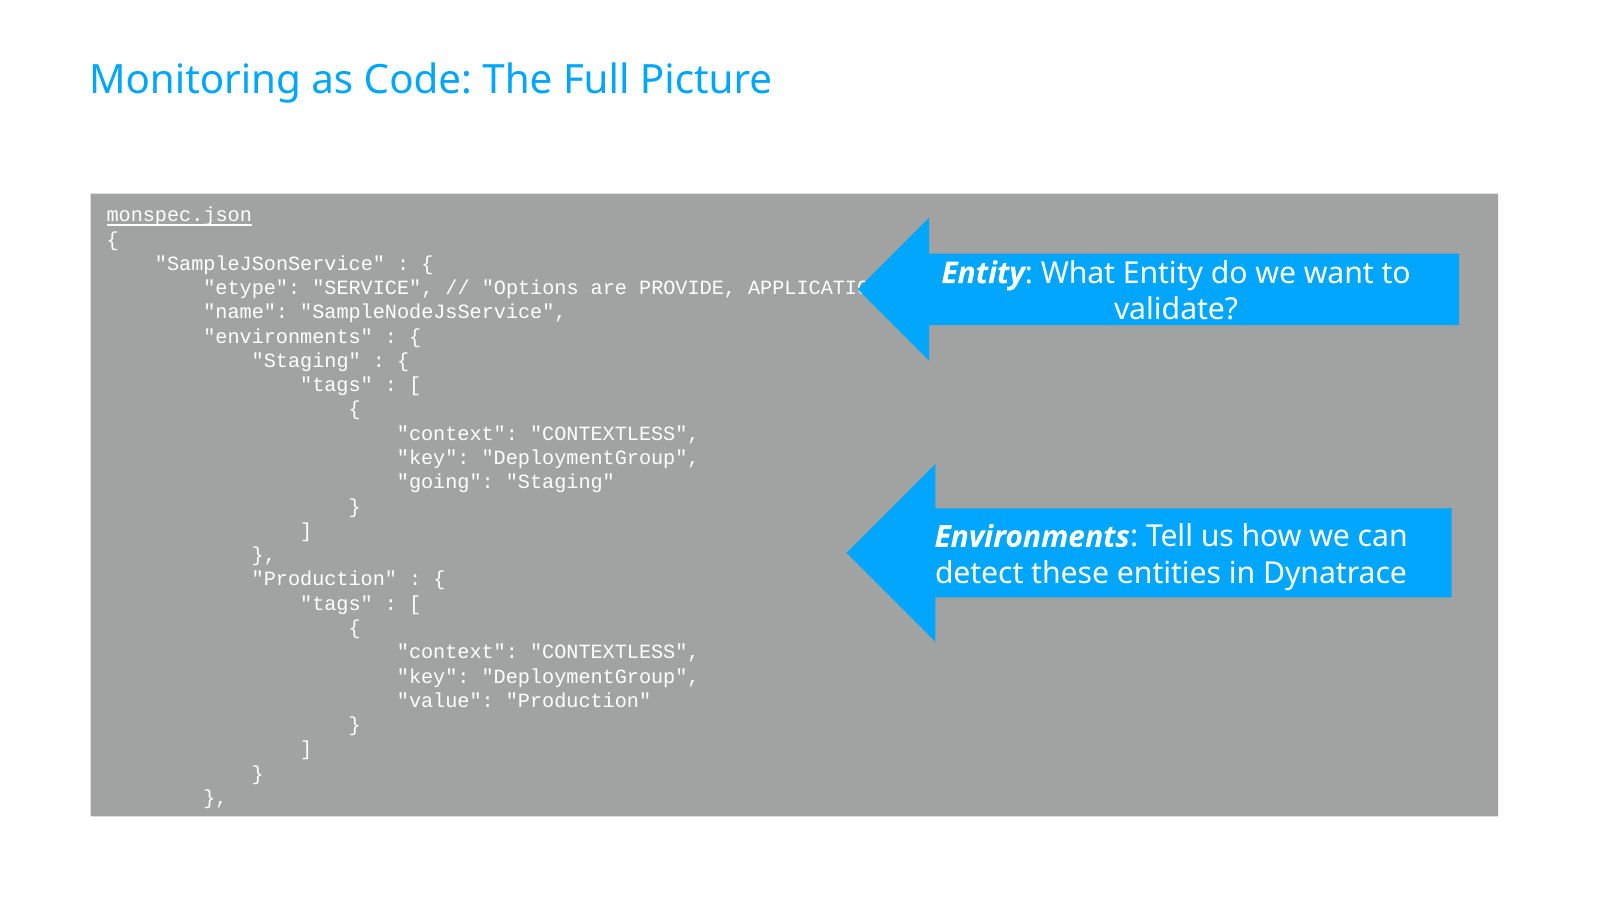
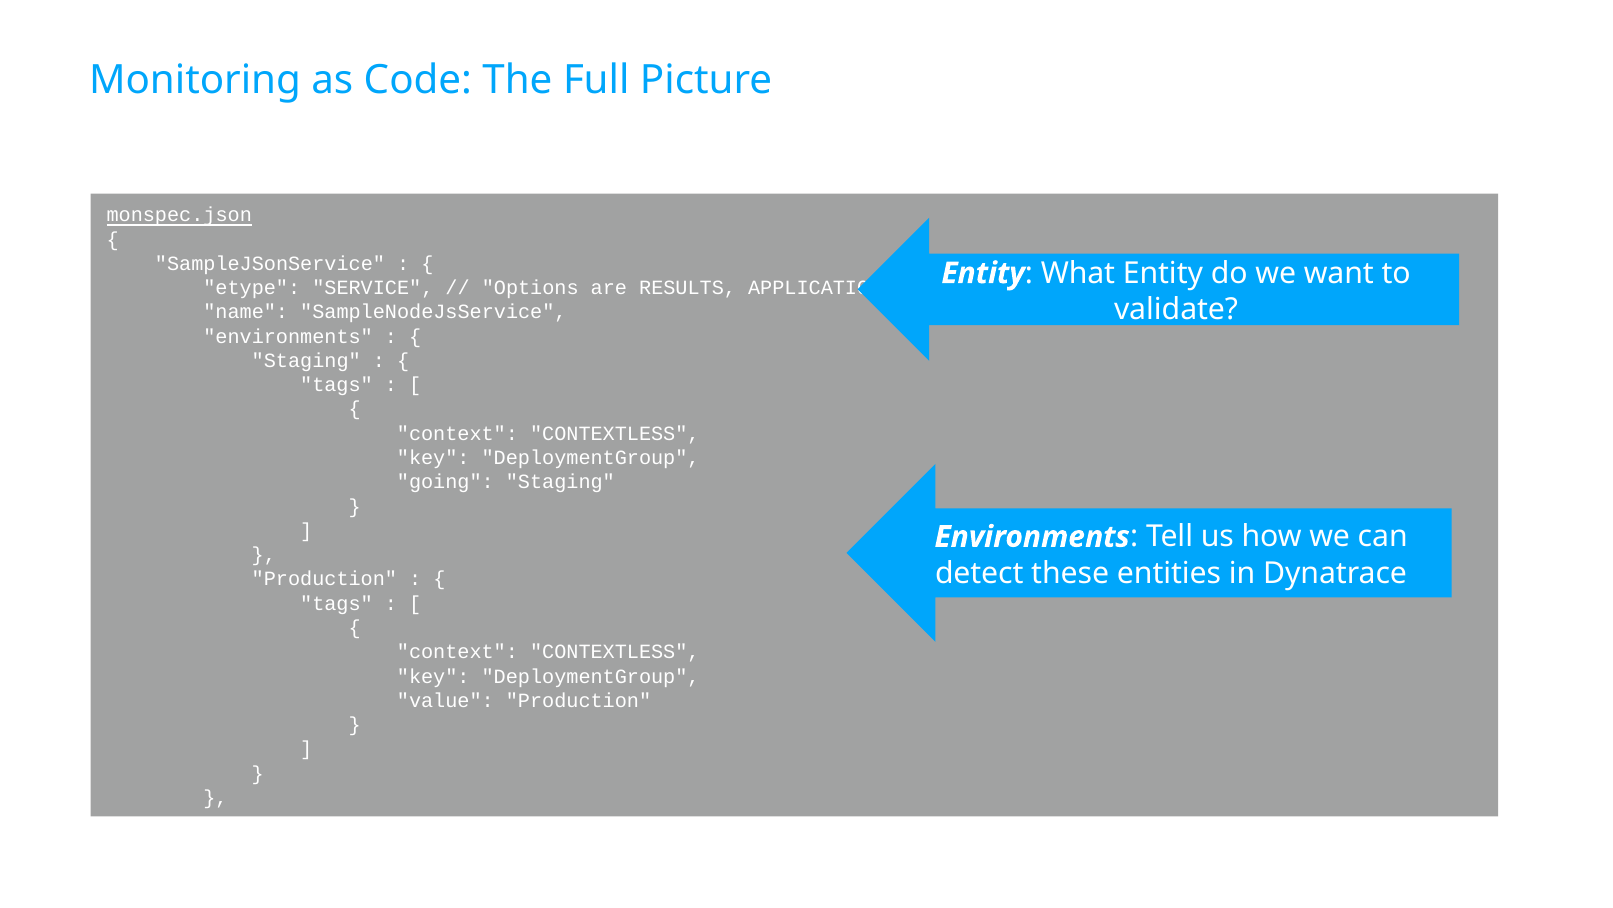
PROVIDE: PROVIDE -> RESULTS (688, 288)
